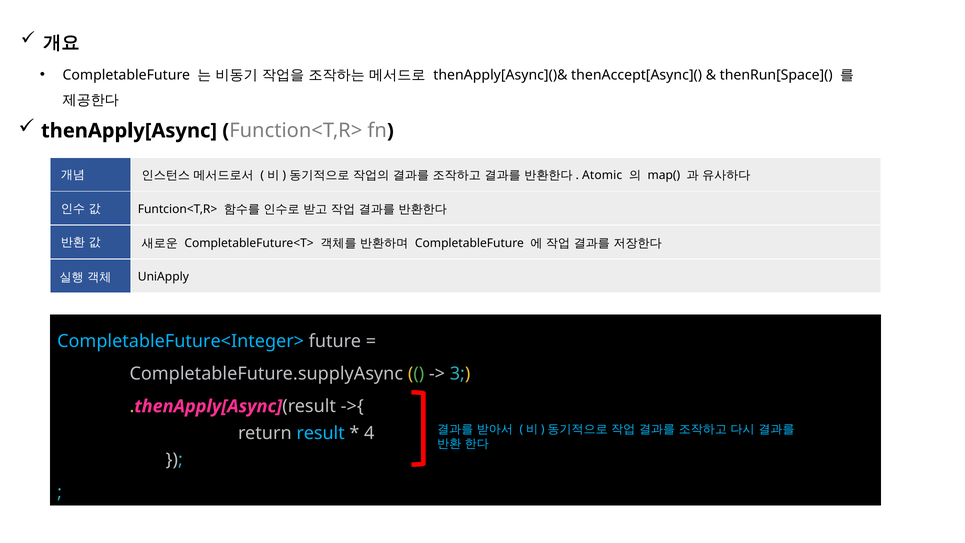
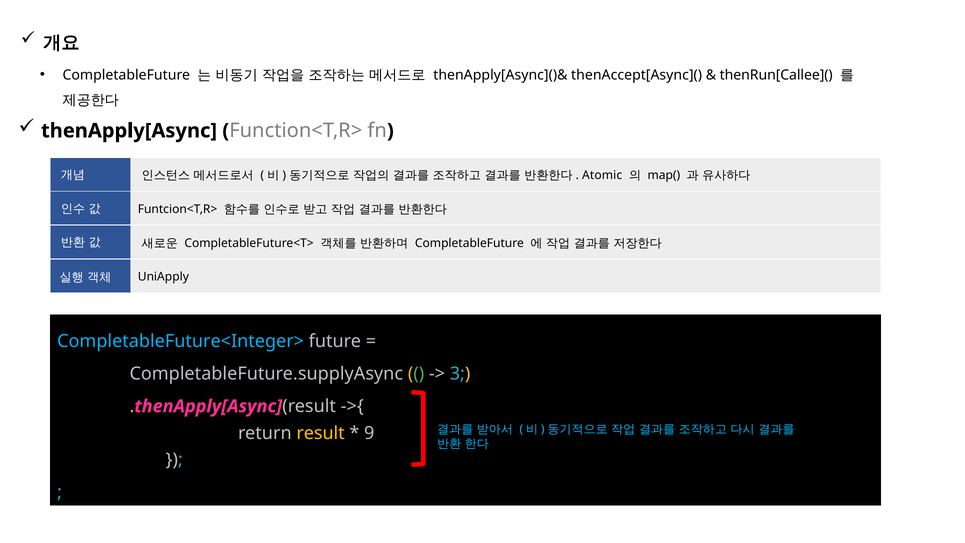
thenRun[Space](: thenRun[Space]( -> thenRun[Callee]( (776, 75)
result colour: light blue -> yellow (321, 433)
4: 4 -> 9 (369, 433)
